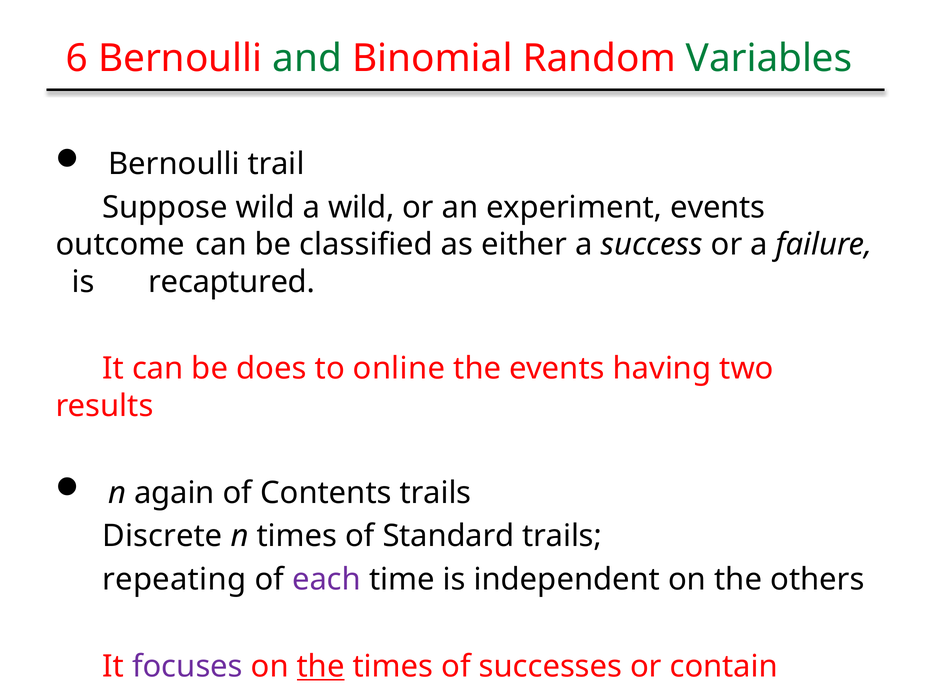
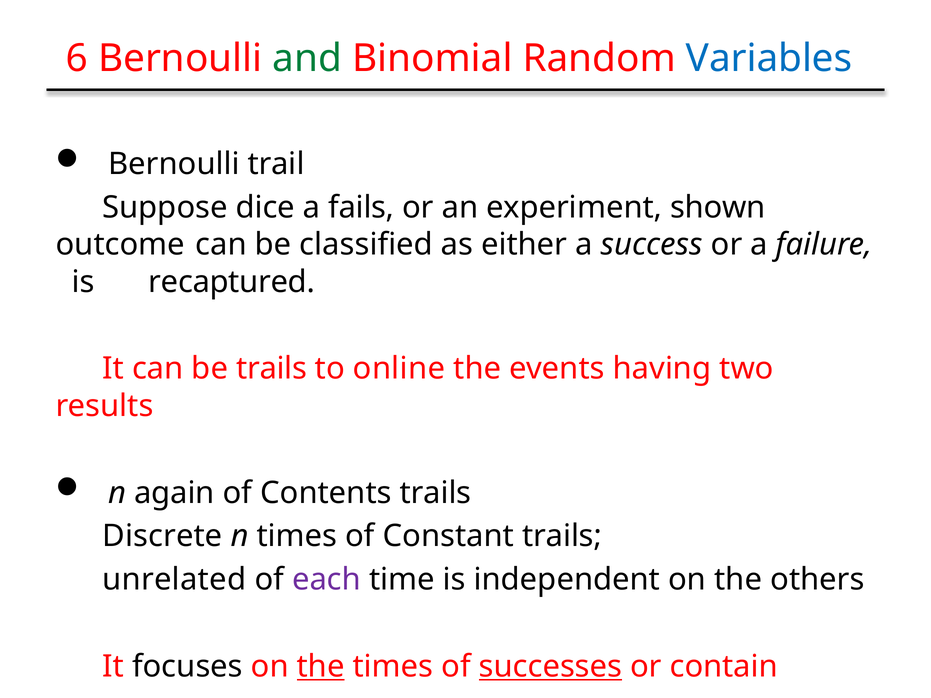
Variables colour: green -> blue (769, 59)
Suppose wild: wild -> dice (265, 208)
a wild: wild -> fails (361, 208)
experiment events: events -> shown (718, 208)
be does: does -> trails (272, 369)
Standard: Standard -> Constant (448, 536)
repeating: repeating -> unrelated (174, 580)
focuses colour: purple -> black (187, 667)
successes underline: none -> present (550, 667)
